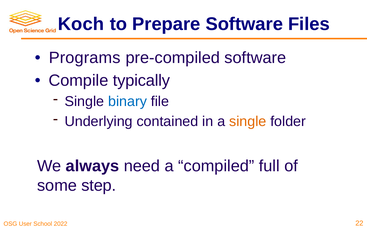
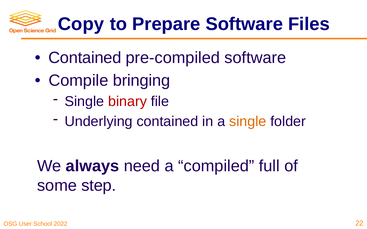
Koch: Koch -> Copy (81, 24)
Programs: Programs -> Contained (85, 58)
typically: typically -> bringing (141, 81)
binary colour: blue -> red (128, 102)
